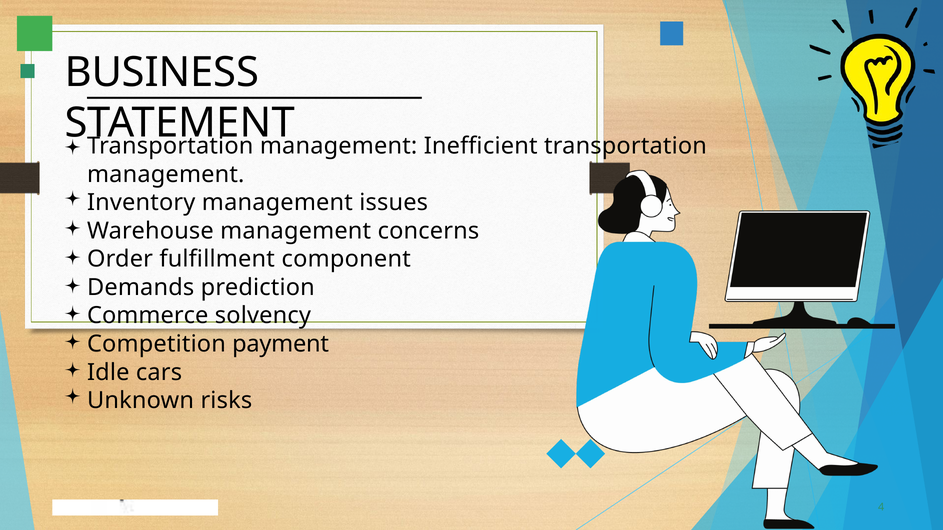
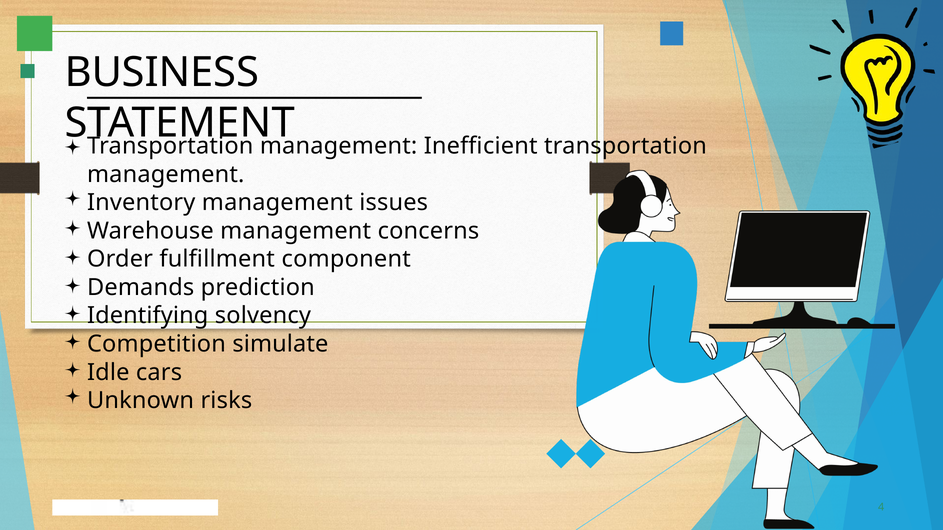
Commerce: Commerce -> Identifying (148, 316)
payment: payment -> simulate (280, 344)
